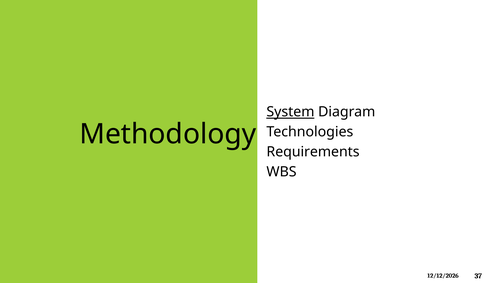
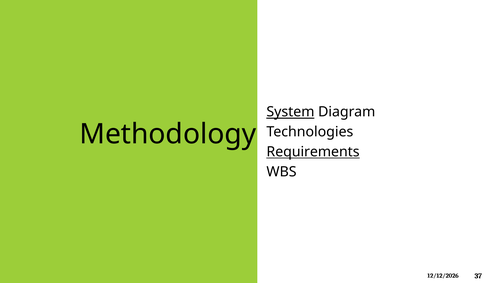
Requirements underline: none -> present (313, 152)
